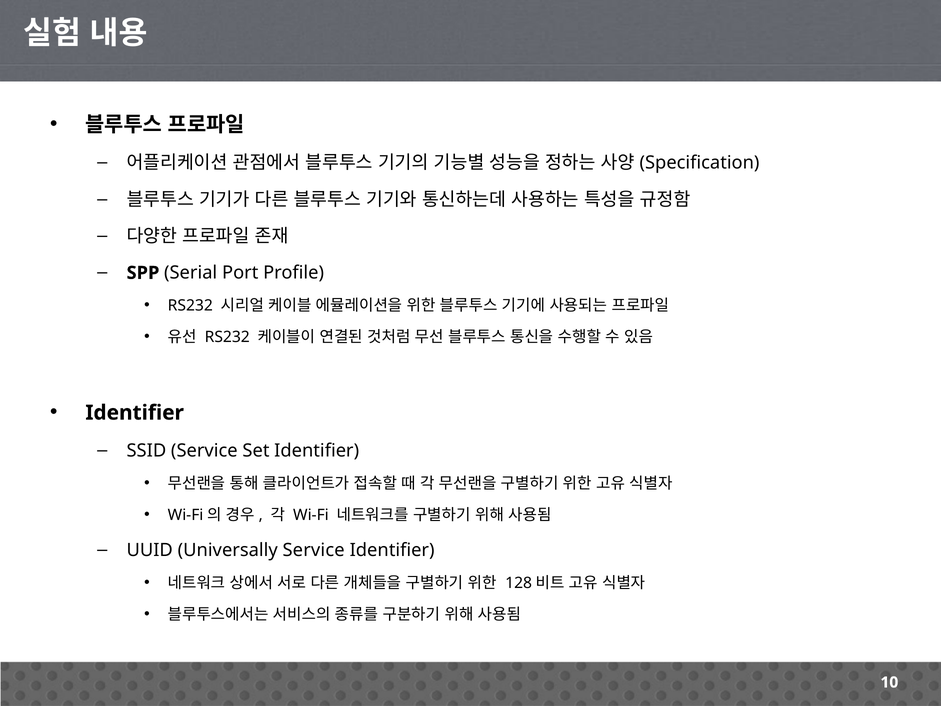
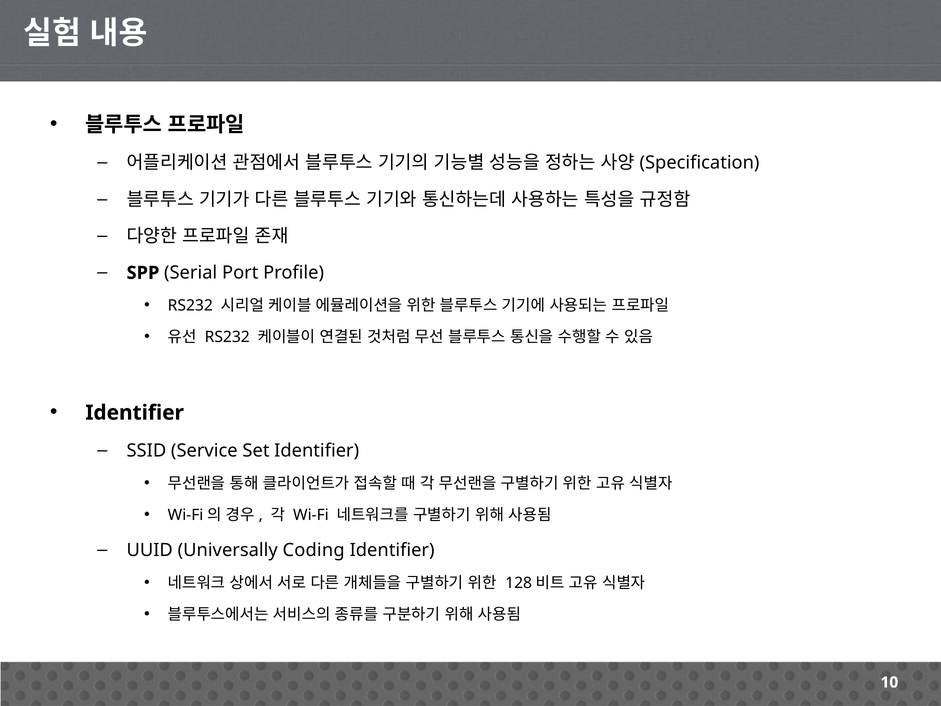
Universally Service: Service -> Coding (314, 550)
